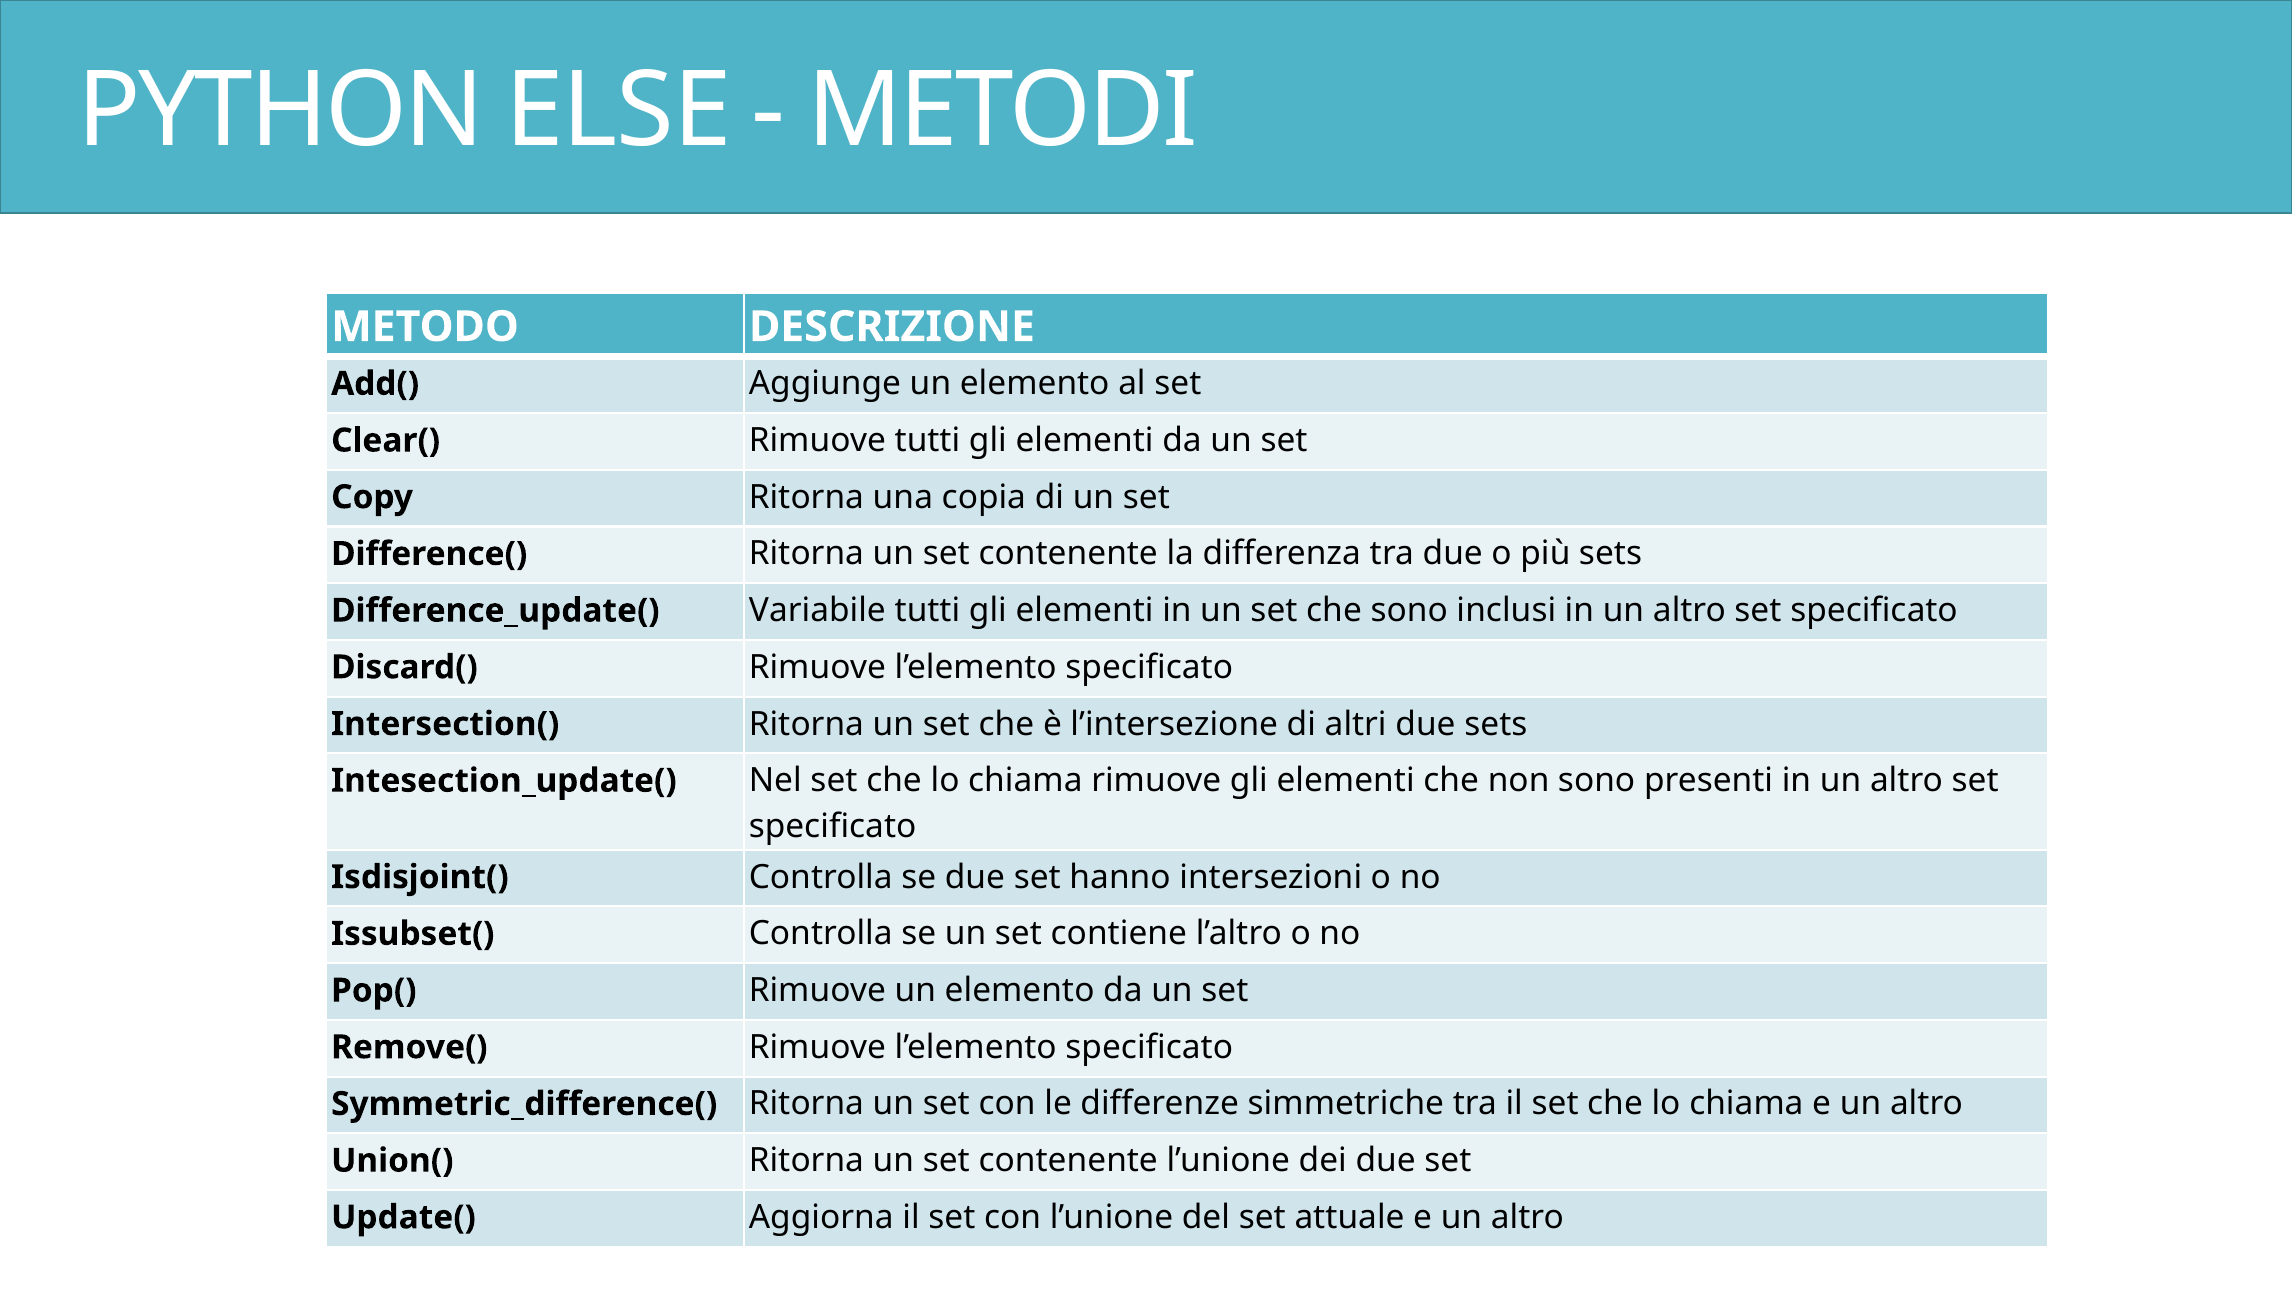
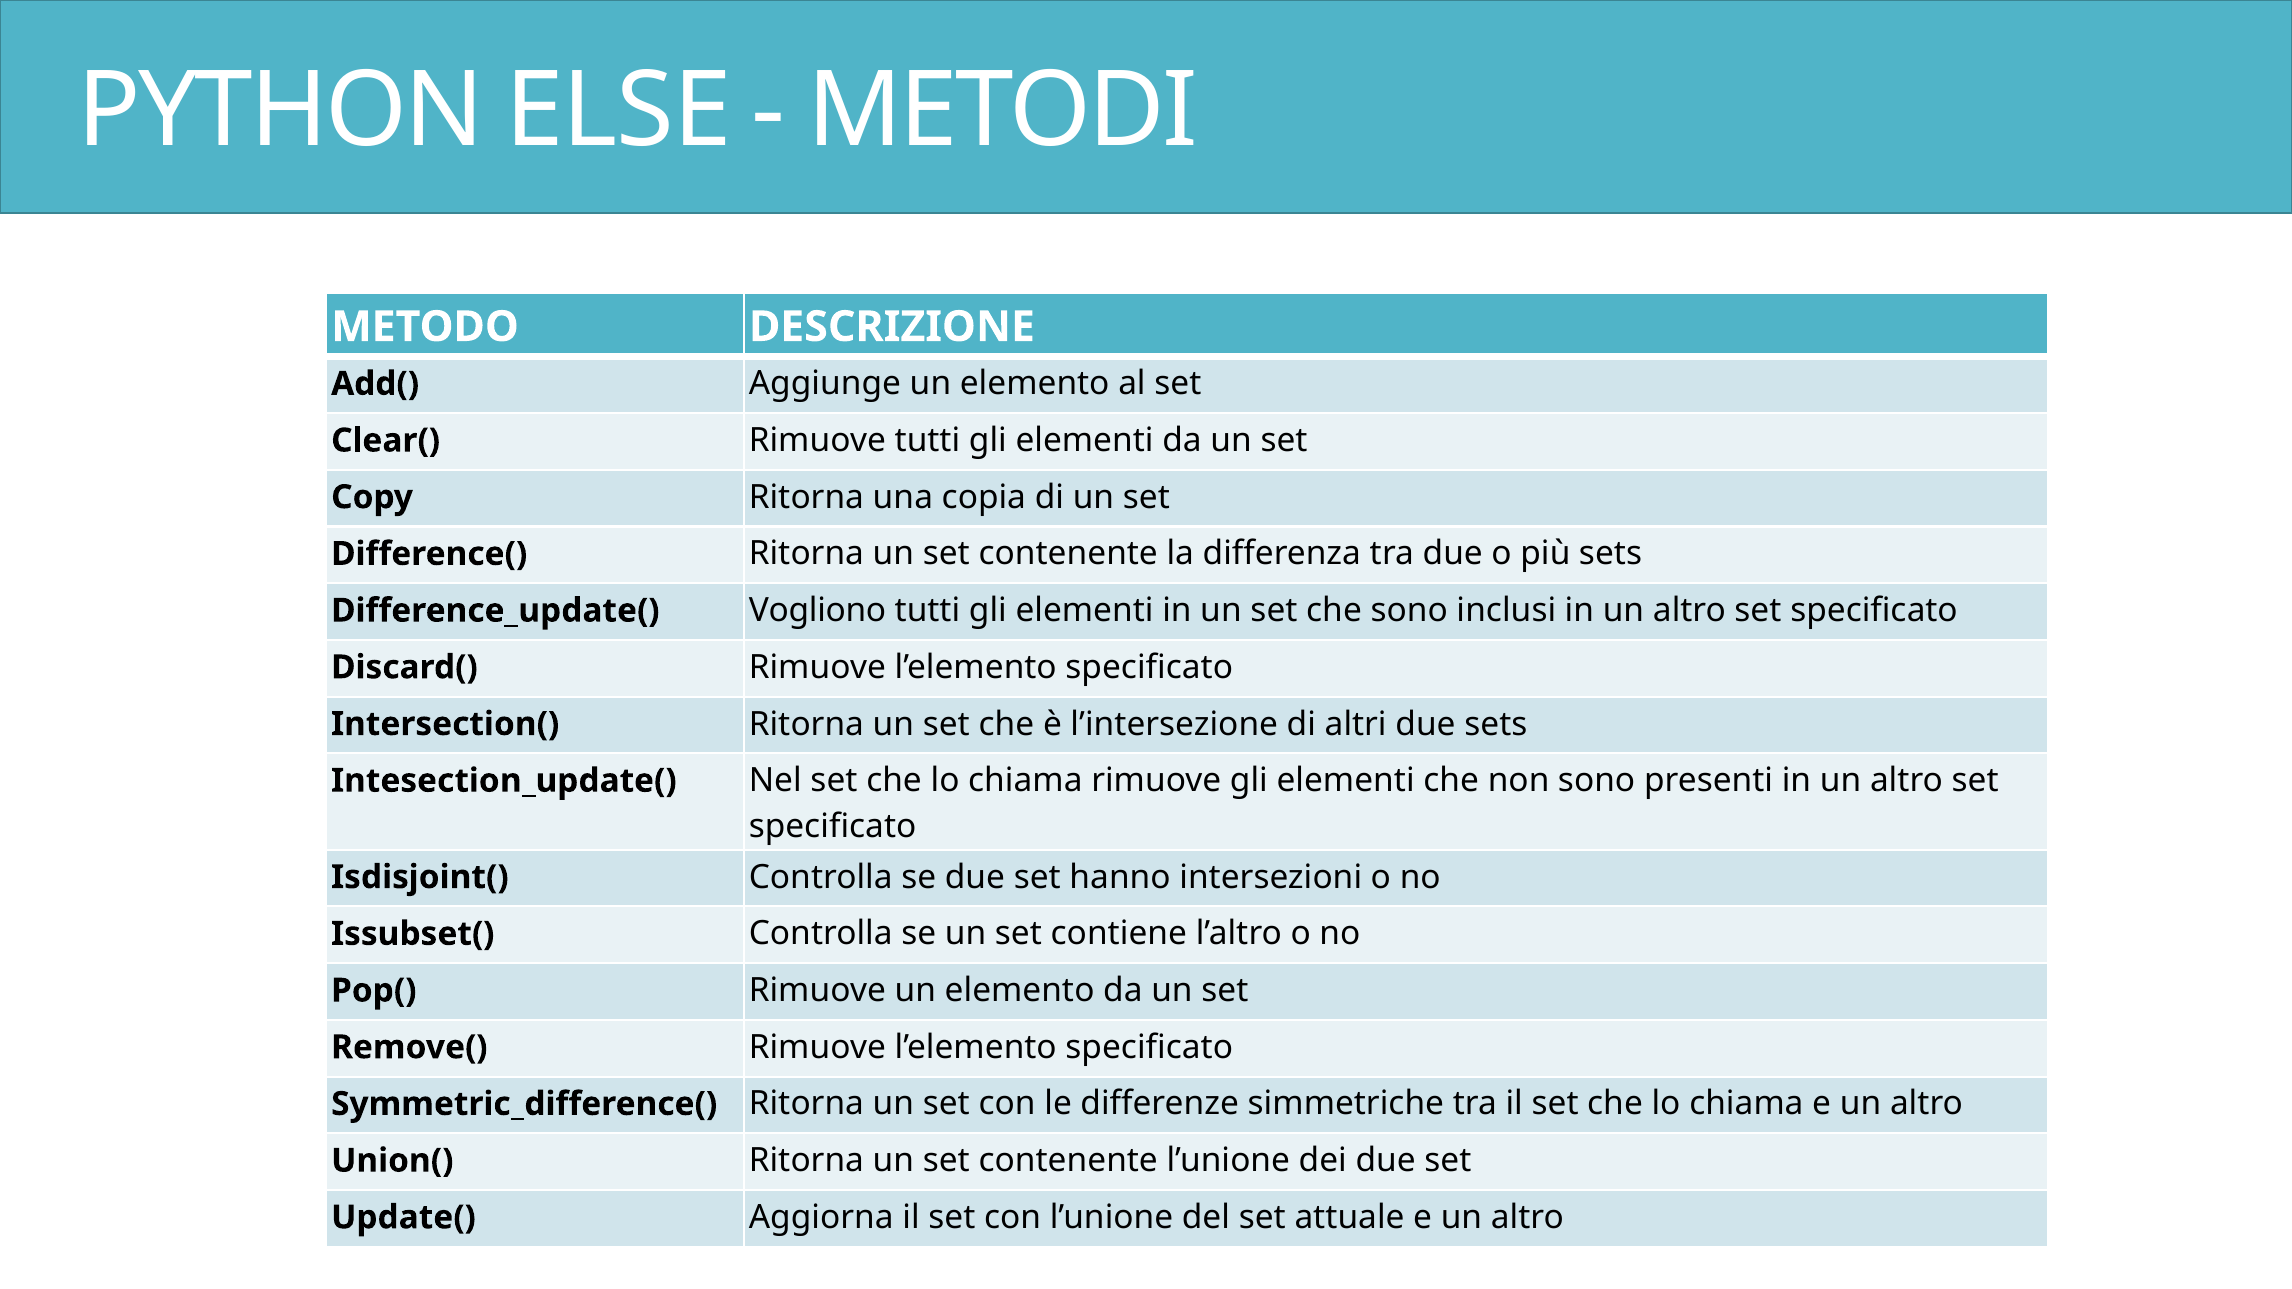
Variabile: Variabile -> Vogliono (818, 611)
